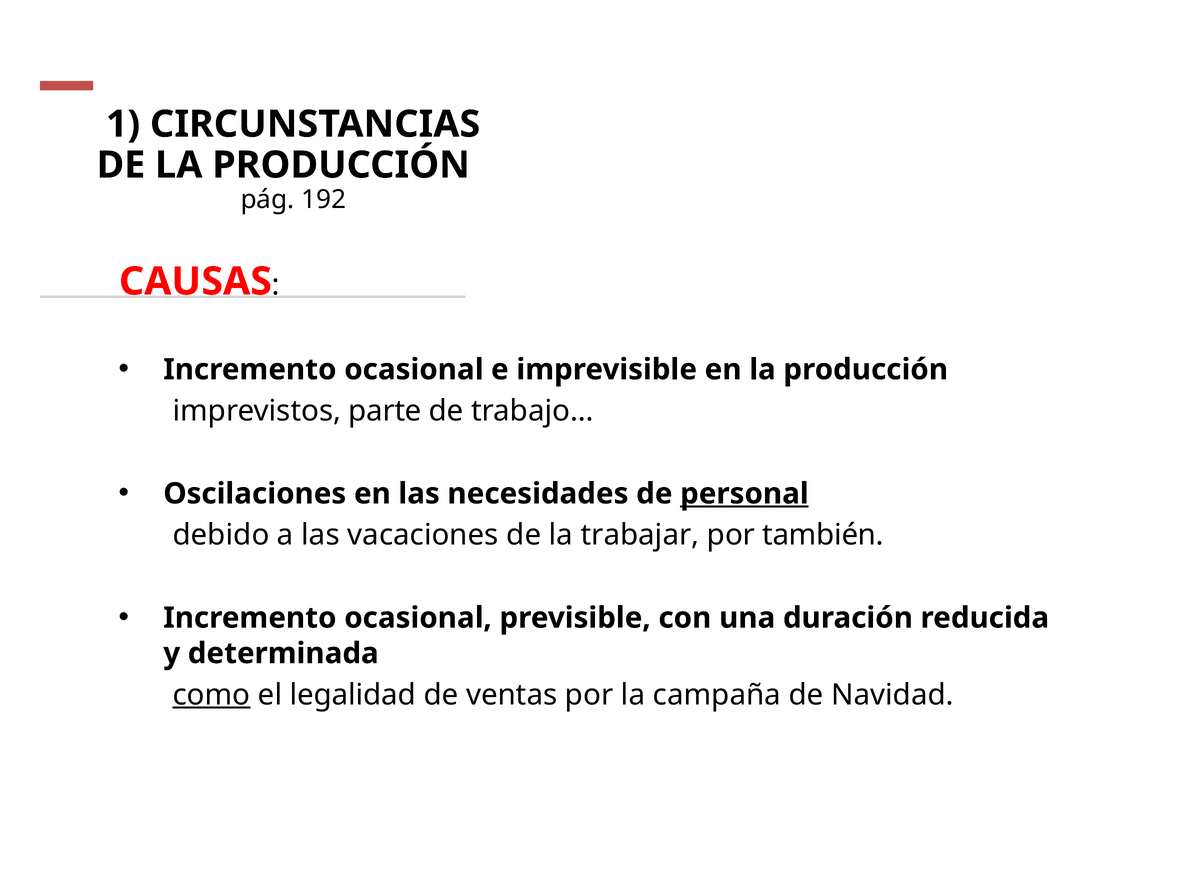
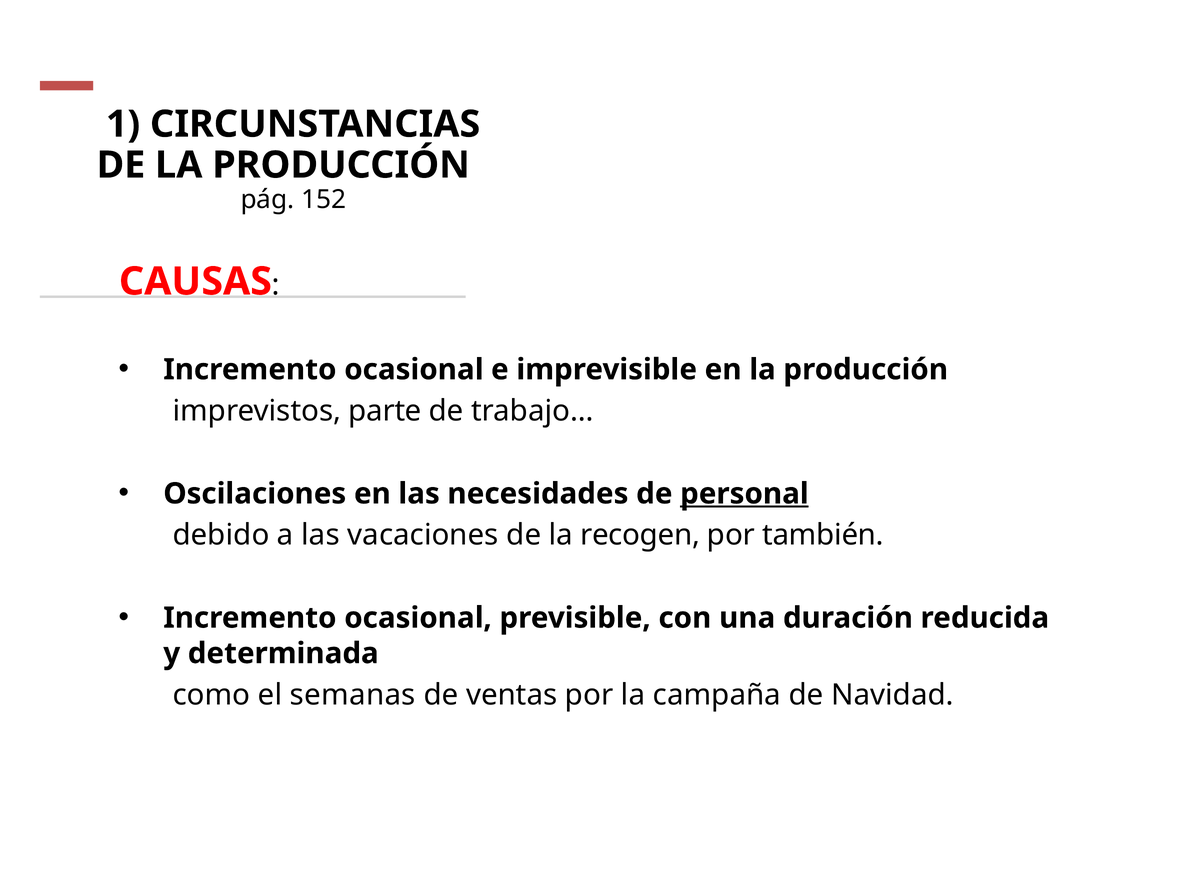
192: 192 -> 152 (324, 200)
trabajar: trabajar -> recogen (640, 535)
como underline: present -> none (212, 695)
legalidad: legalidad -> semanas (353, 695)
